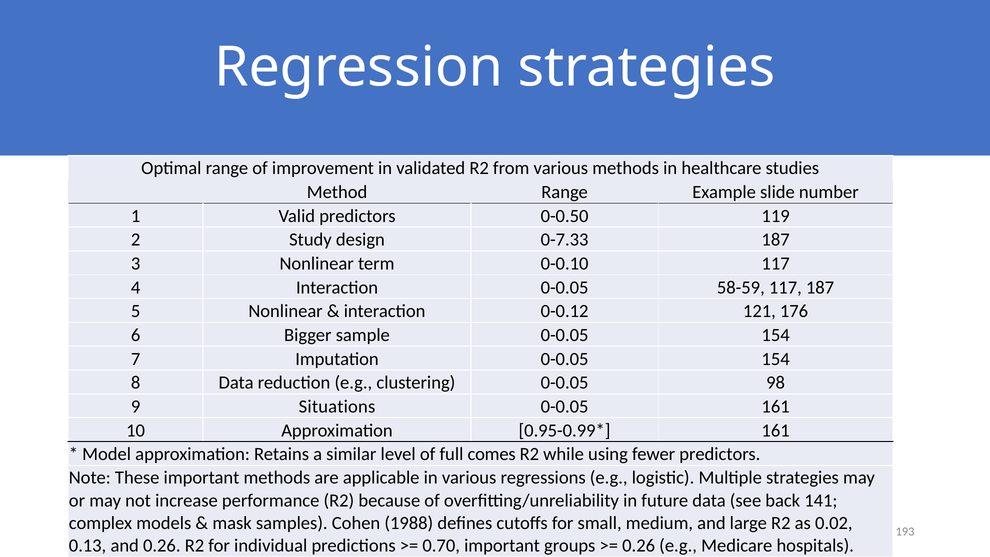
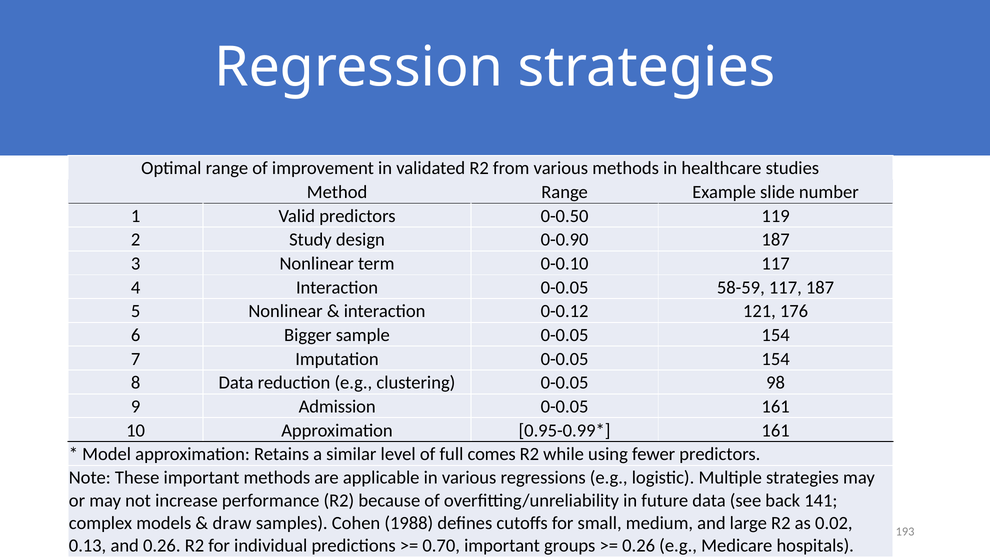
0-7.33: 0-7.33 -> 0-0.90 (565, 240)
Situations: Situations -> Admission (337, 406)
mask: mask -> draw (232, 523)
